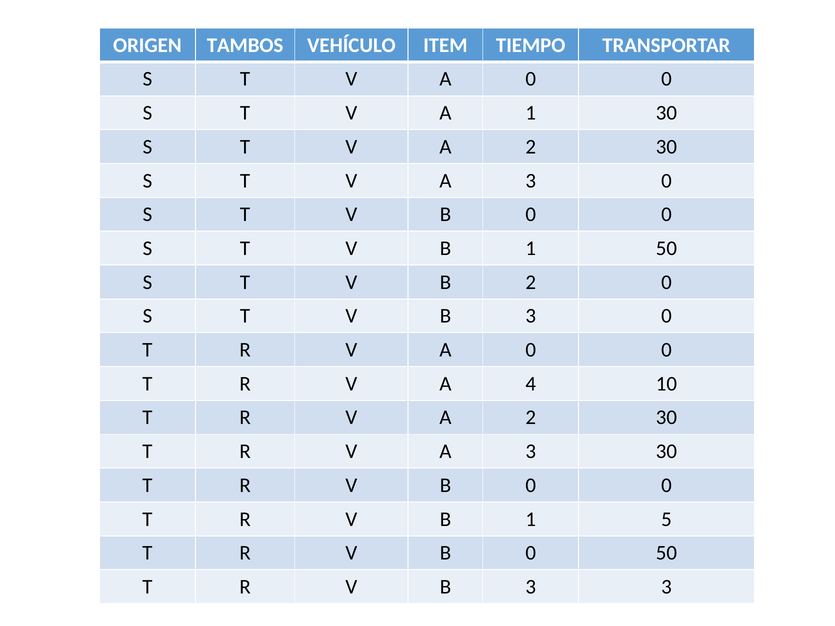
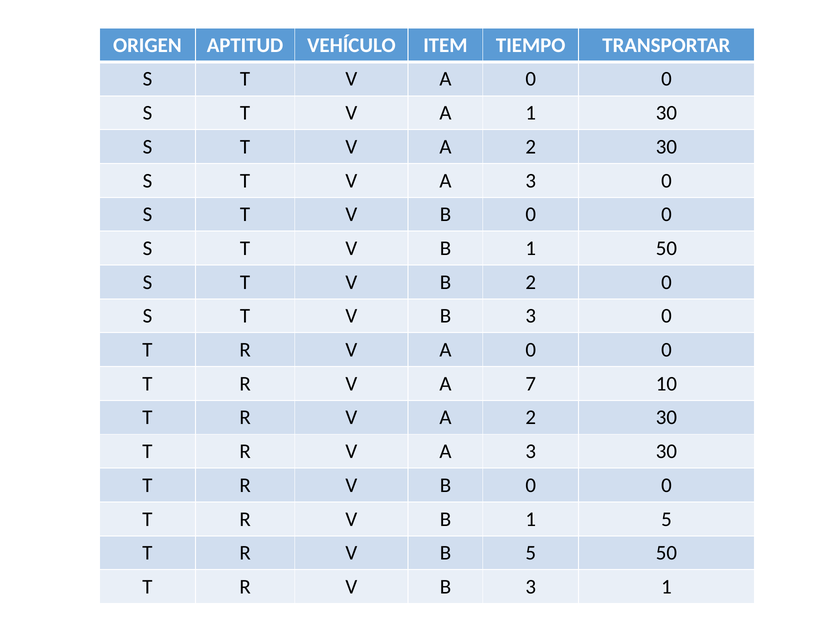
TAMBOS: TAMBOS -> APTITUD (245, 45)
4: 4 -> 7 (531, 384)
0: 0 -> 5 (531, 553)
3 3: 3 -> 1 (666, 587)
